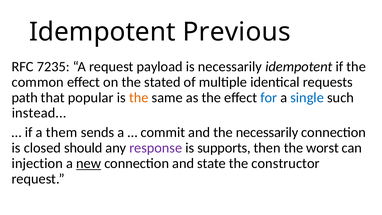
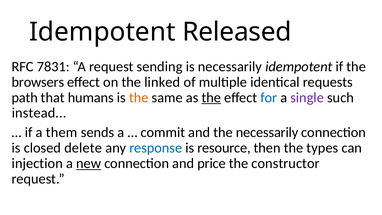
Previous: Previous -> Released (237, 32)
7235: 7235 -> 7831 (53, 67)
payload: payload -> sending (160, 67)
common: common -> browsers (38, 82)
stated: stated -> linked (162, 82)
popular: popular -> humans (91, 97)
the underline: none -> present (211, 97)
single colour: blue -> purple (307, 97)
should: should -> delete (83, 148)
response colour: purple -> blue (156, 148)
supports: supports -> resource (224, 148)
worst: worst -> types (322, 148)
state: state -> price (212, 163)
